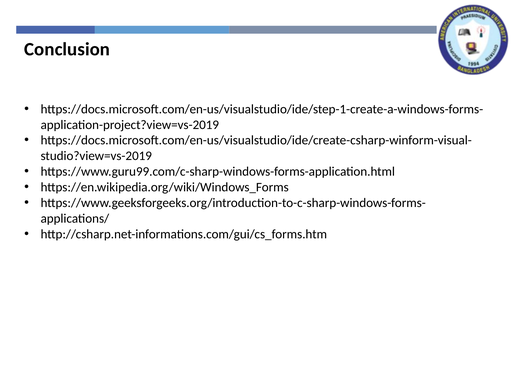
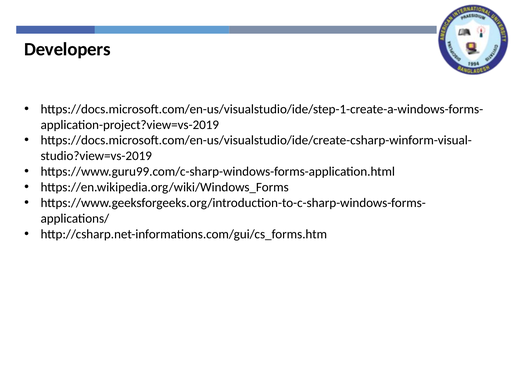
Conclusion: Conclusion -> Developers (67, 49)
